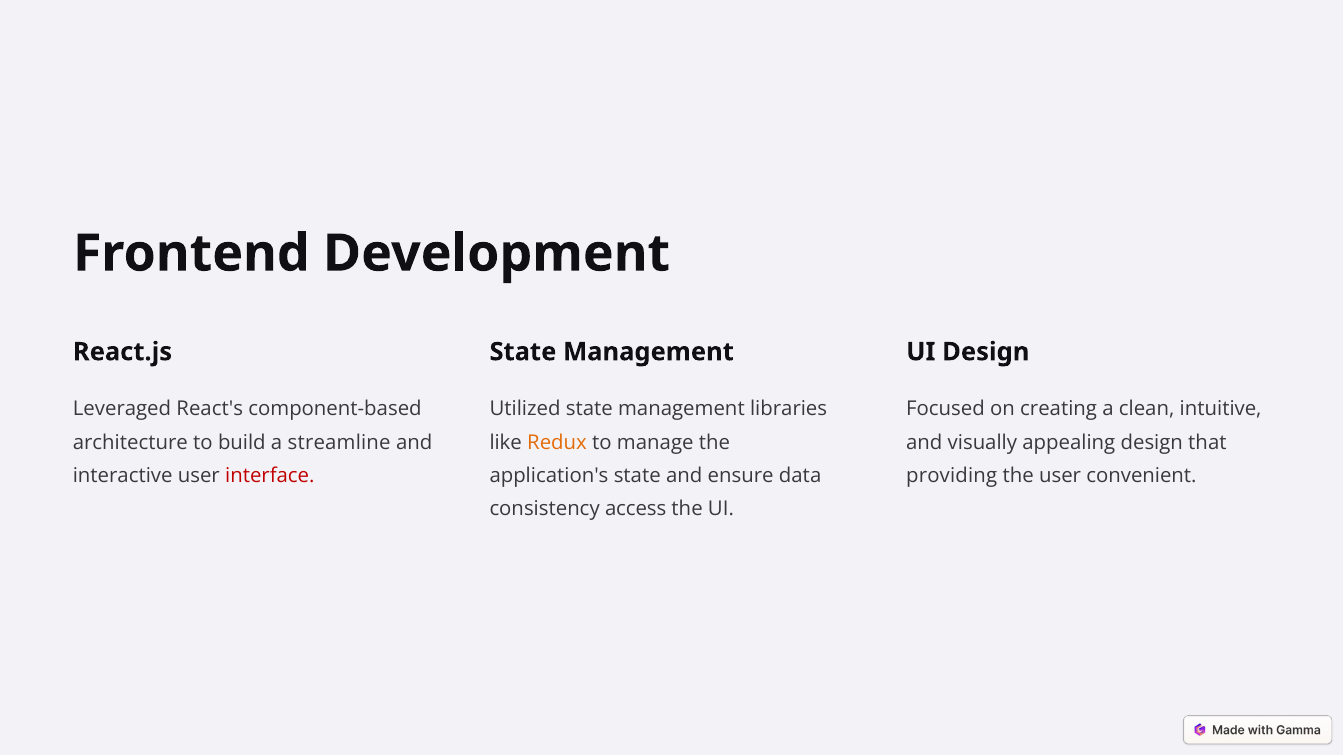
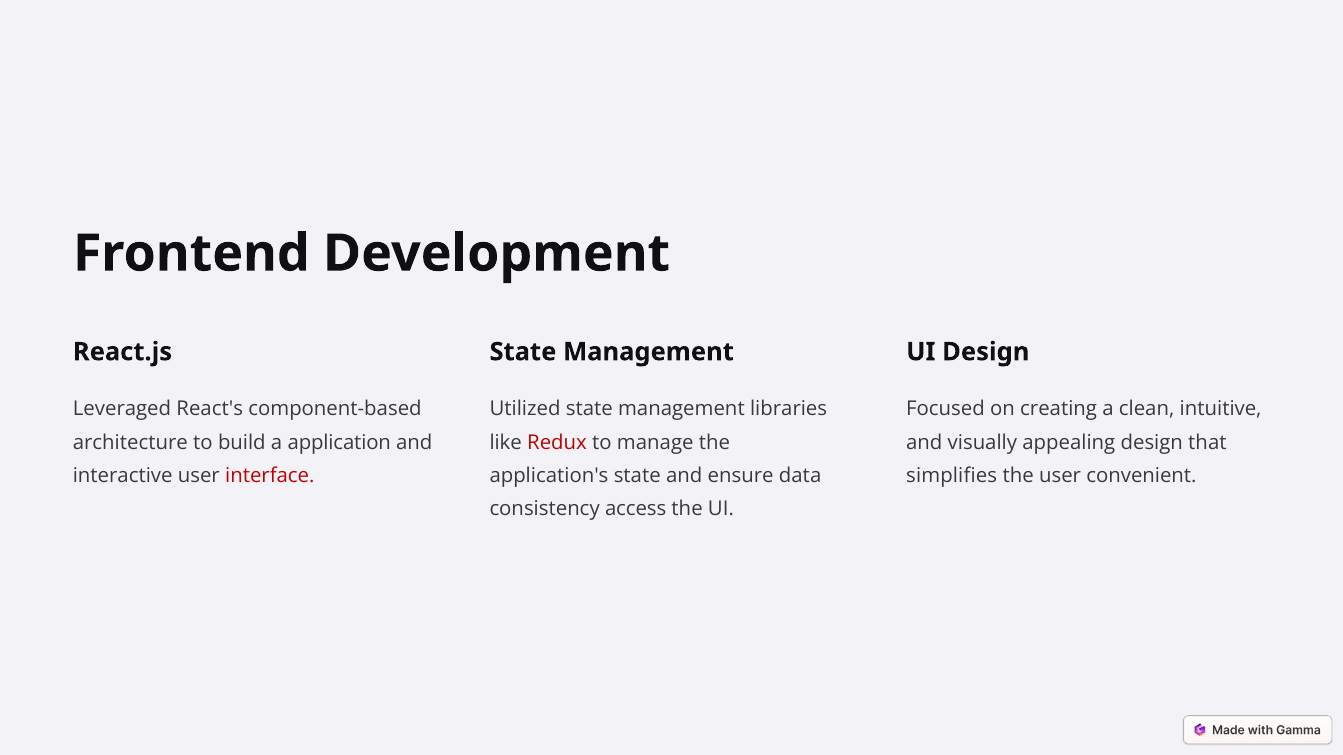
streamline: streamline -> application (339, 443)
Redux colour: orange -> red (557, 443)
providing: providing -> simplifies (952, 476)
